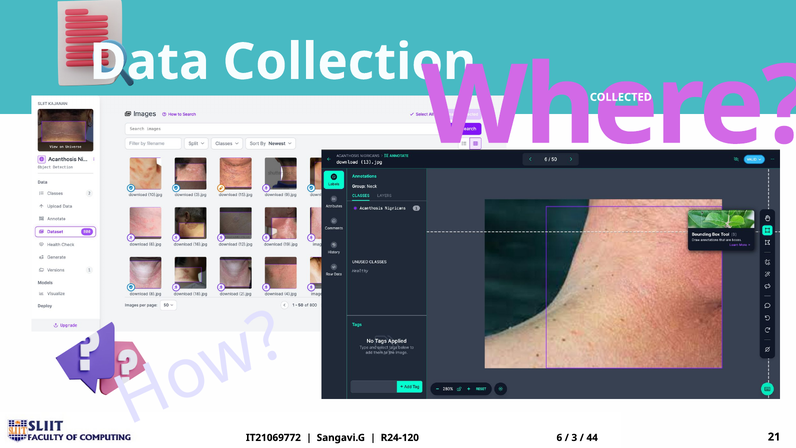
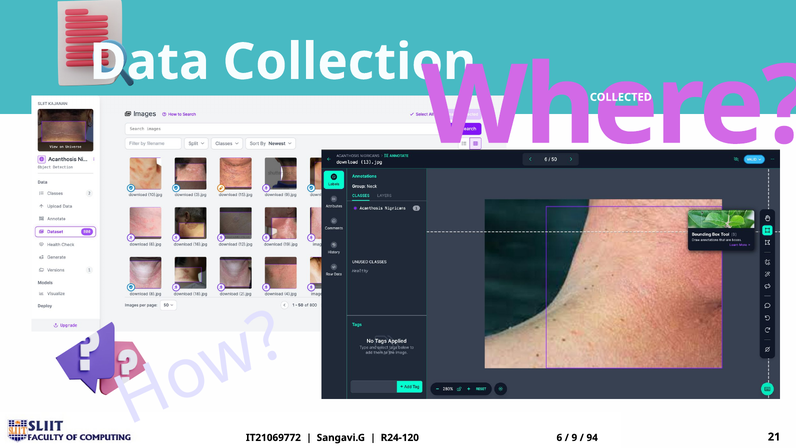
3: 3 -> 9 (574, 437)
44: 44 -> 94 (592, 437)
